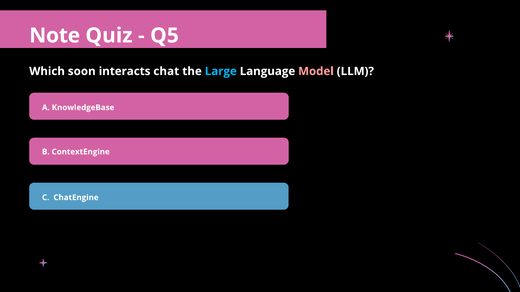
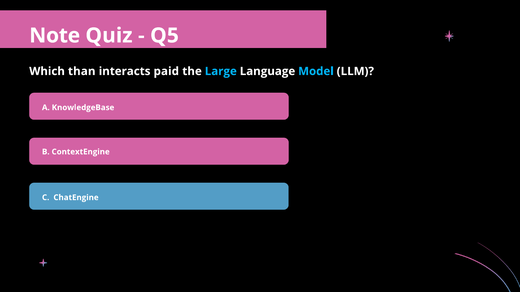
soon: soon -> than (82, 71)
chat: chat -> paid (166, 71)
Model colour: pink -> light blue (316, 71)
